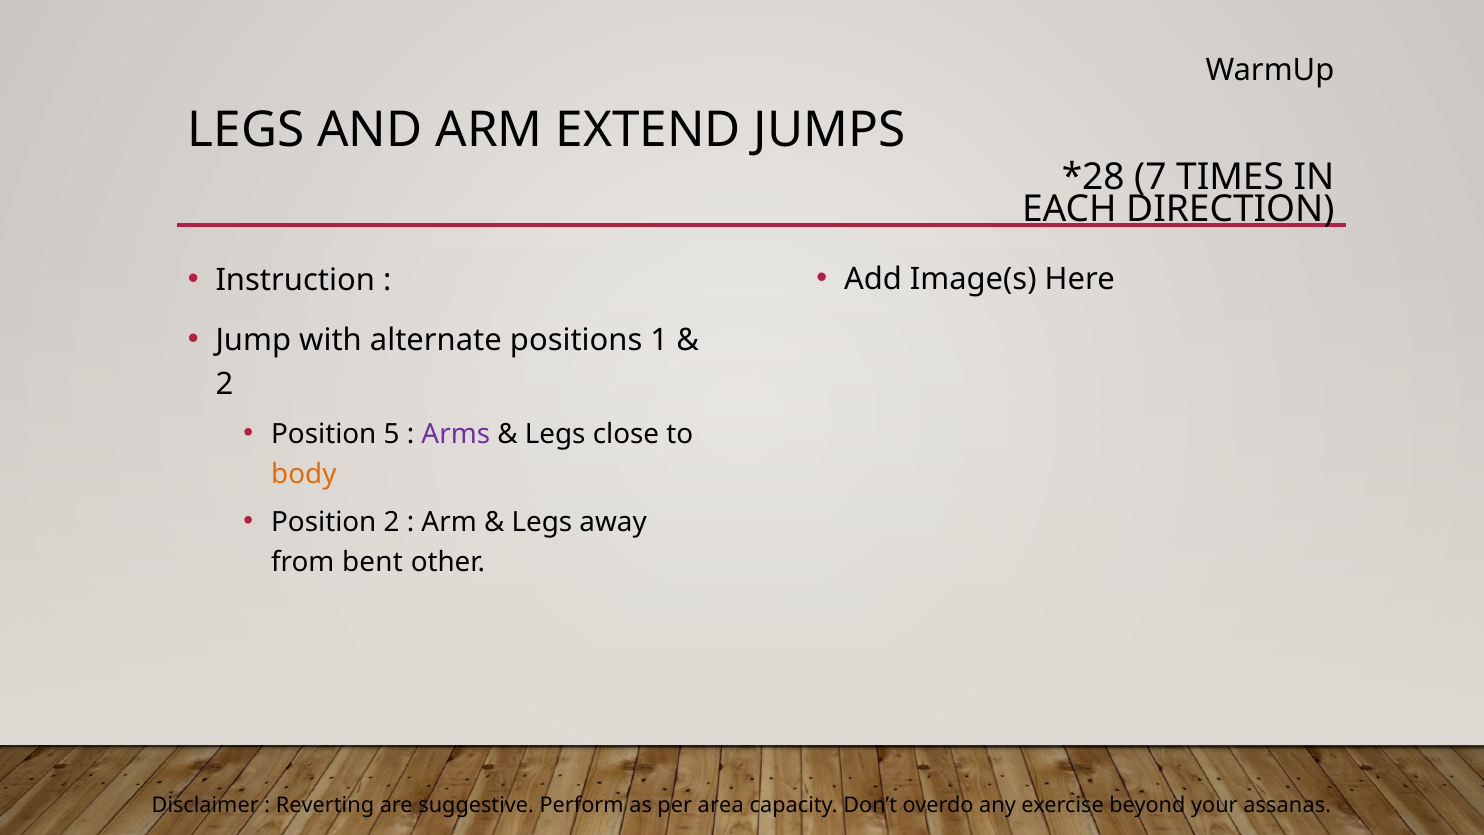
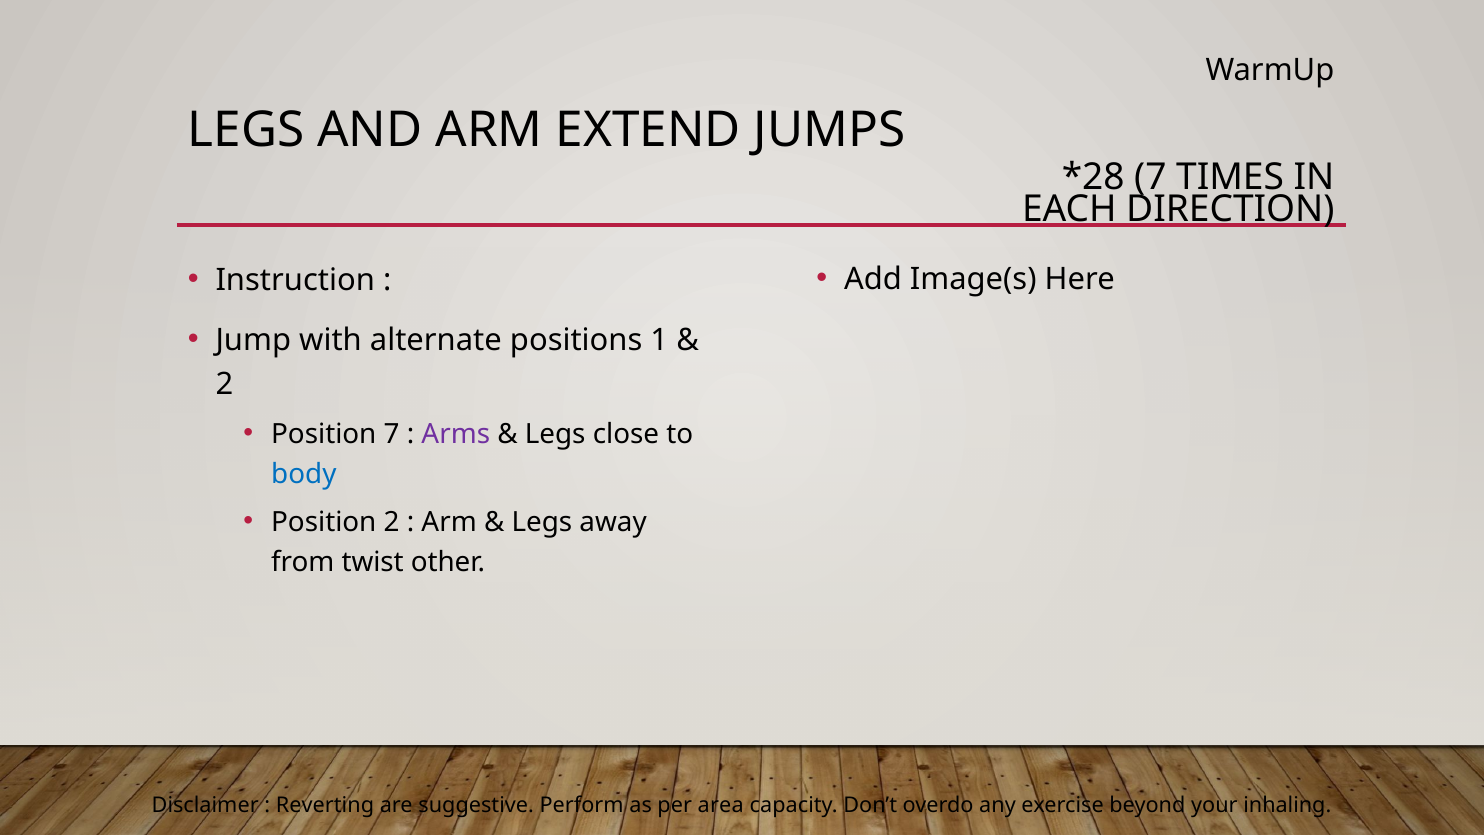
Position 5: 5 -> 7 (392, 434)
body colour: orange -> blue (304, 474)
bent: bent -> twist (373, 562)
assanas: assanas -> inhaling (1287, 805)
